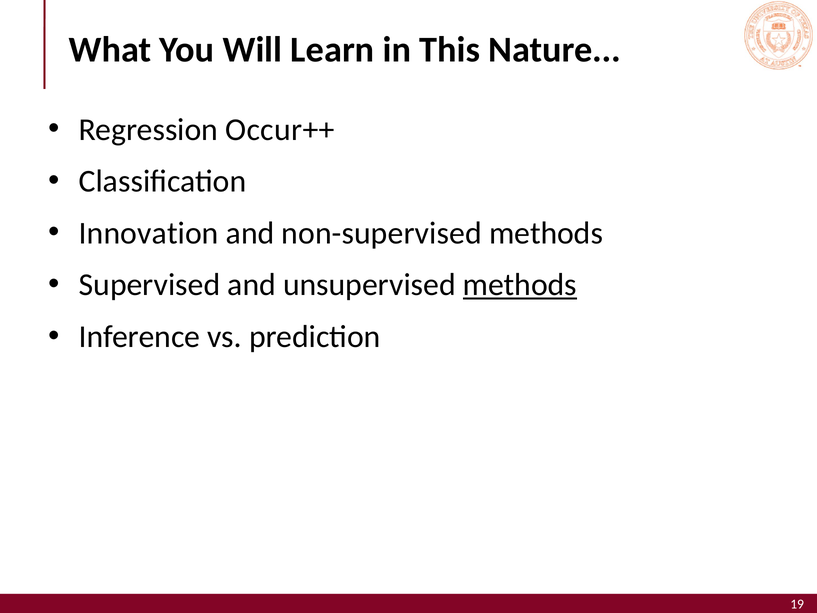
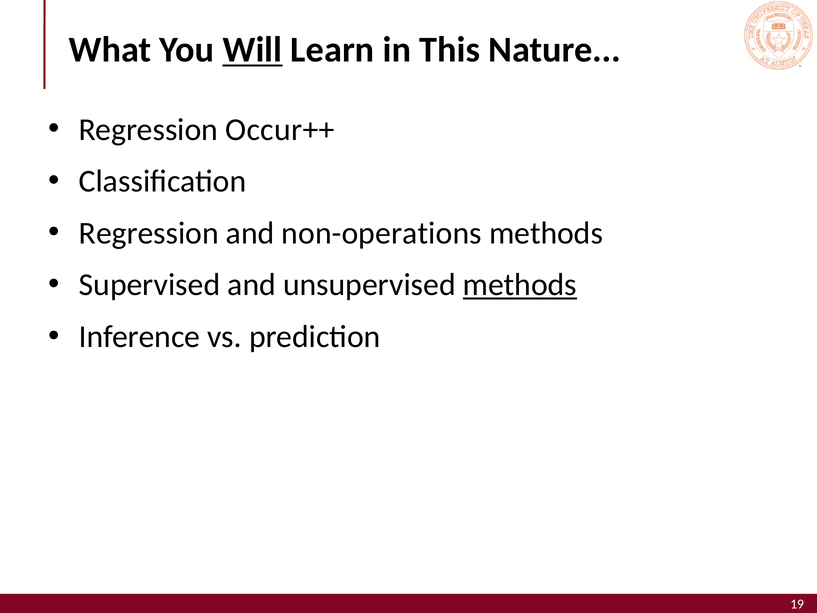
Will underline: none -> present (252, 50)
Innovation: Innovation -> Regression (149, 233)
non-supervised: non-supervised -> non-operations (382, 233)
